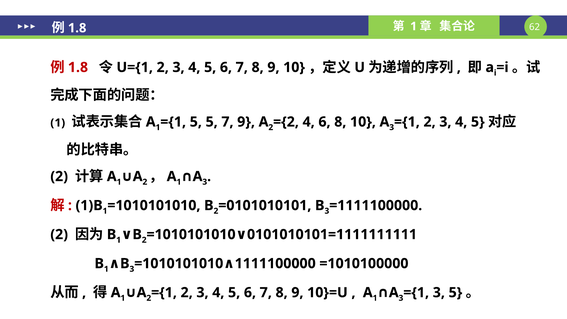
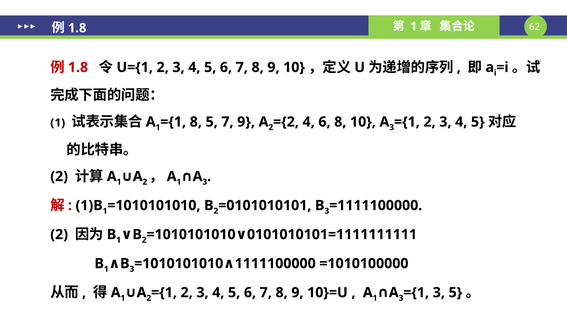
5: 5 -> 8 (196, 122)
